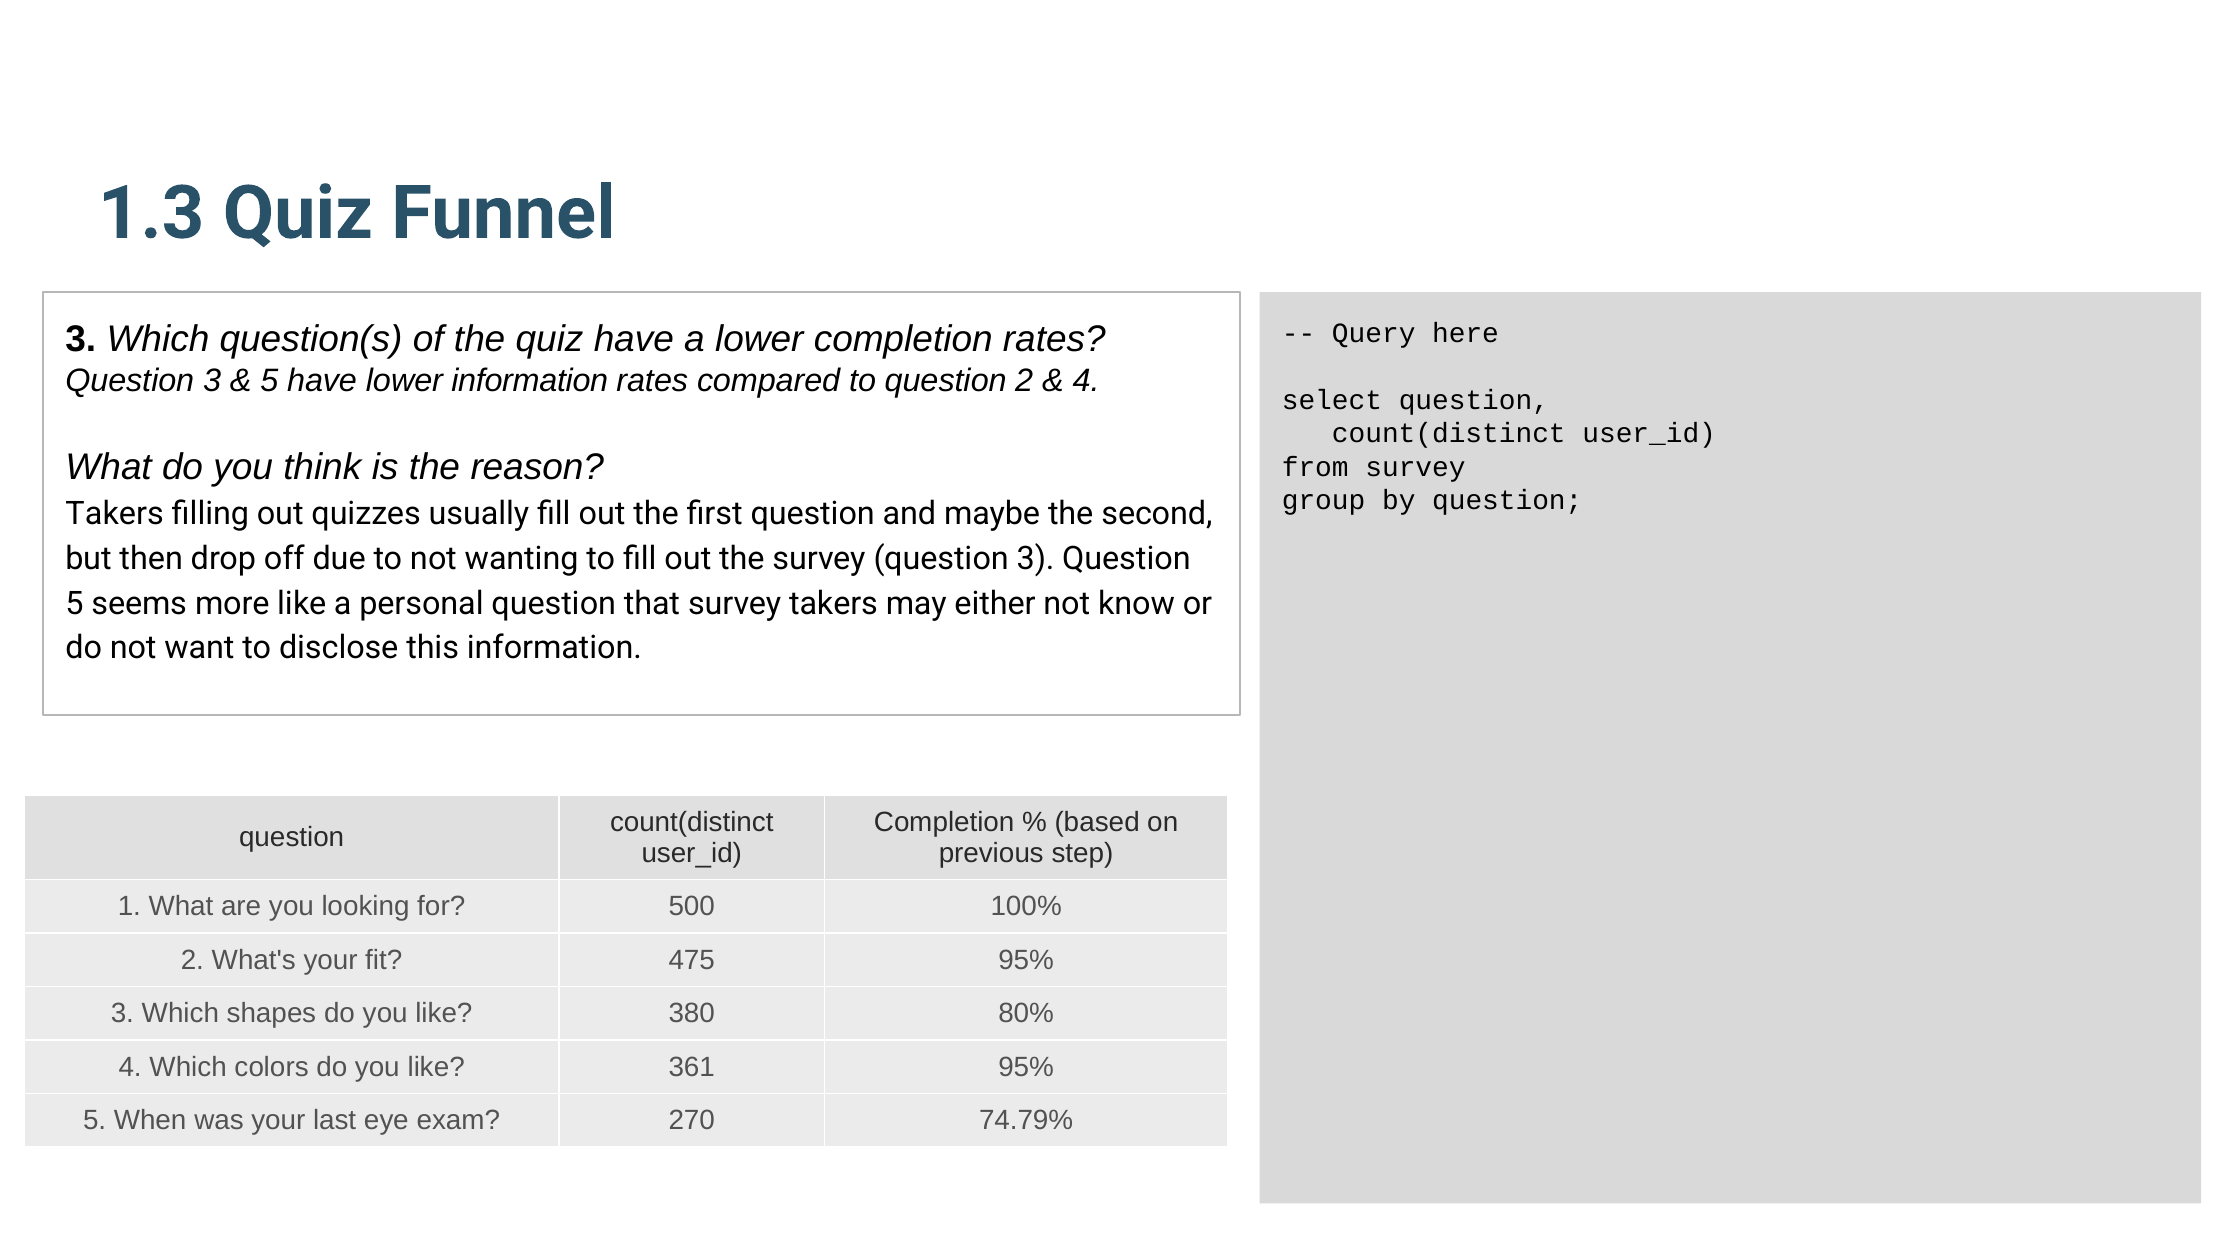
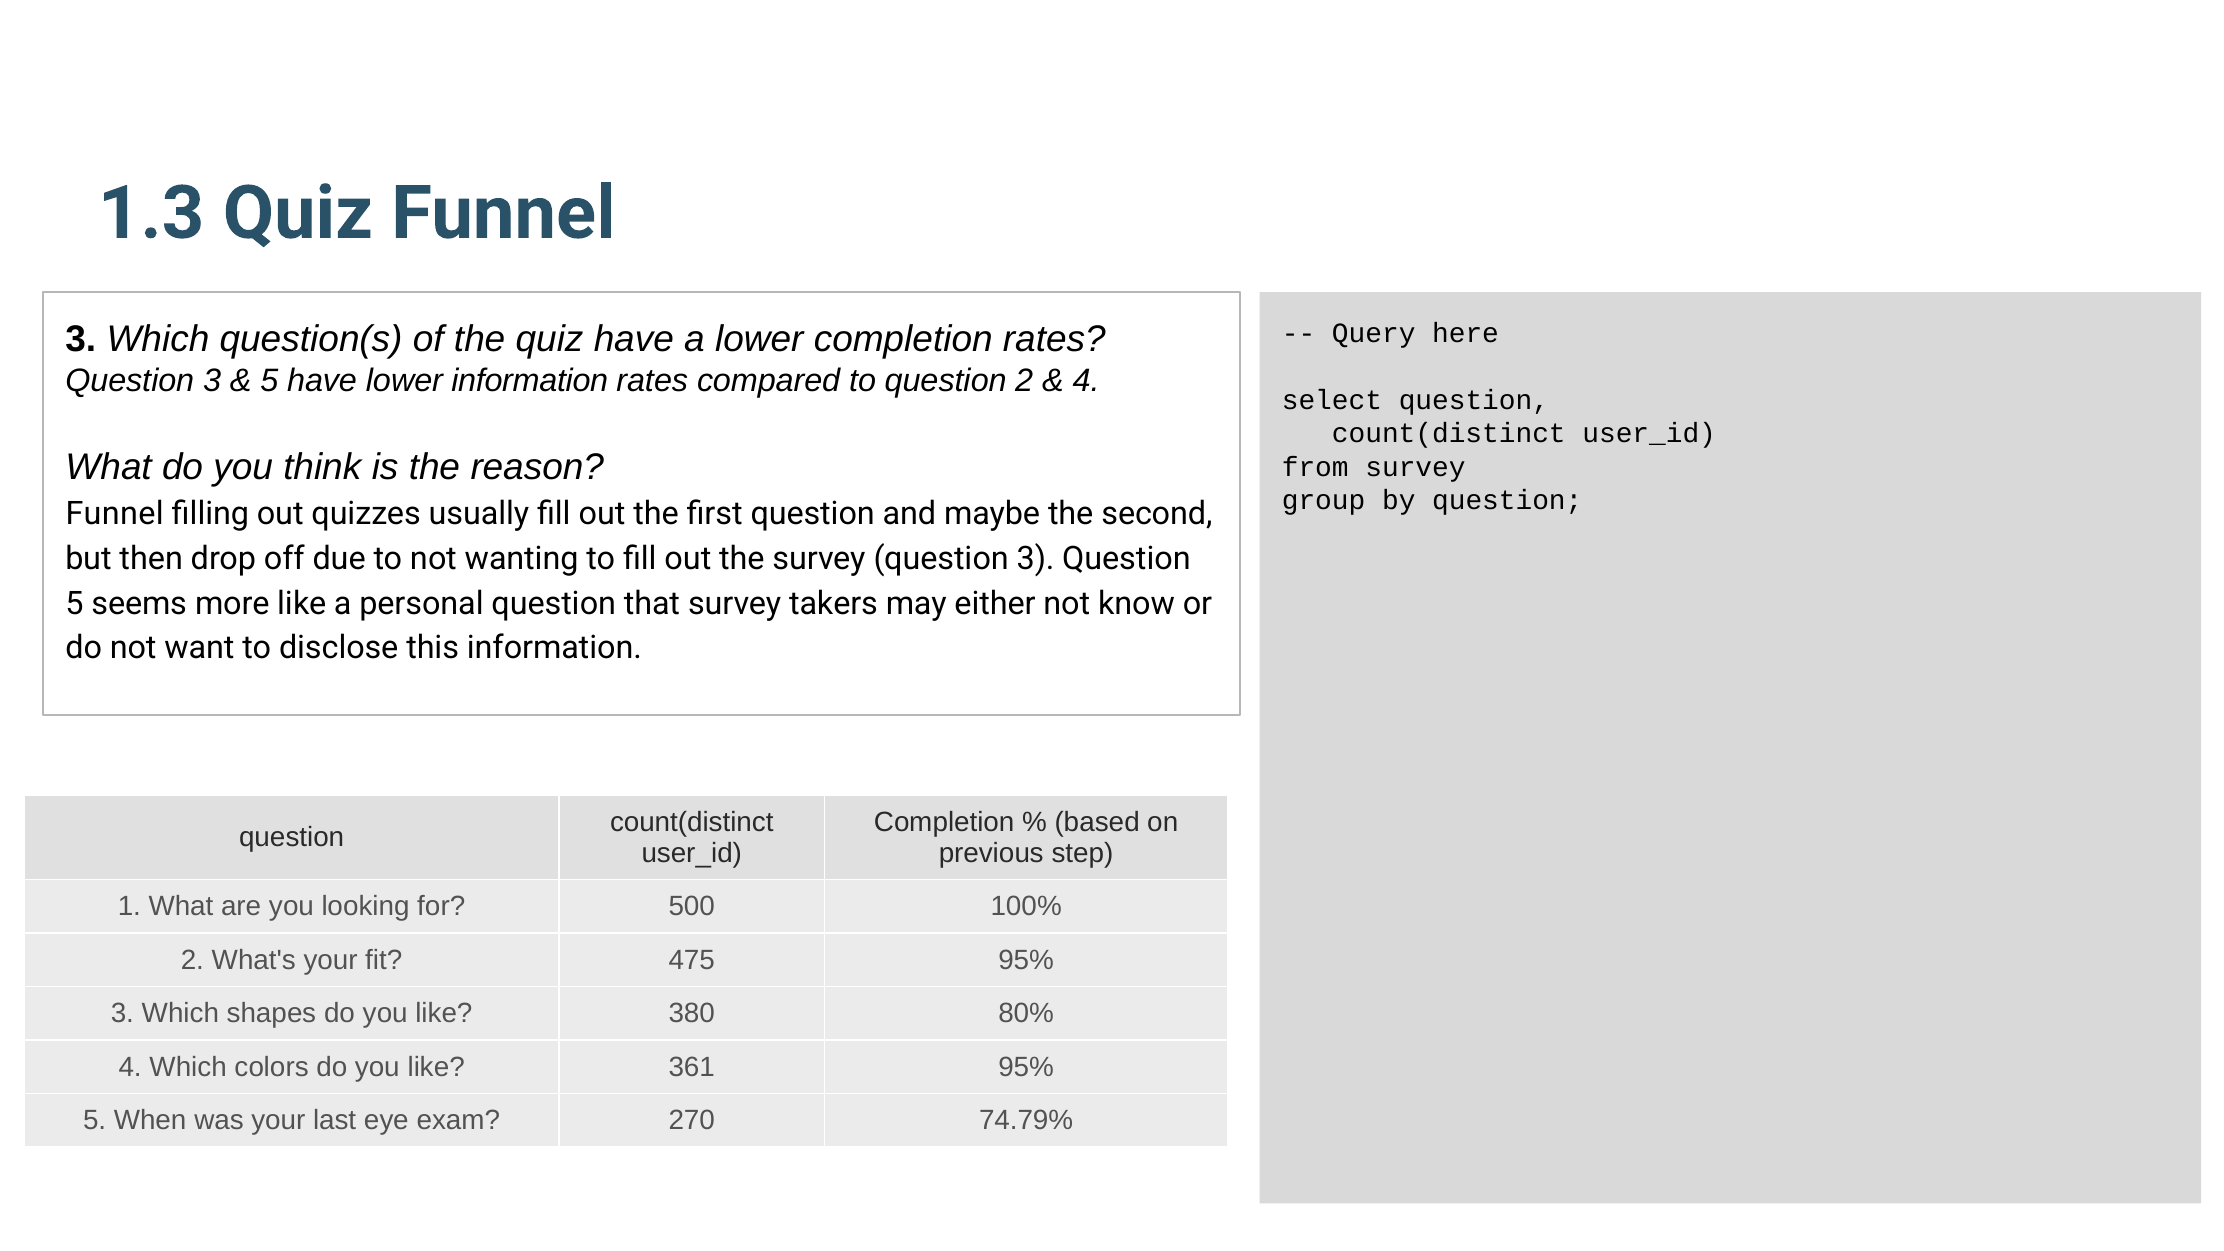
Takers: Takers -> Funnel (115, 514)
